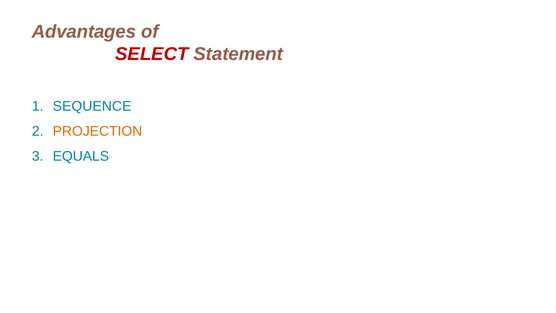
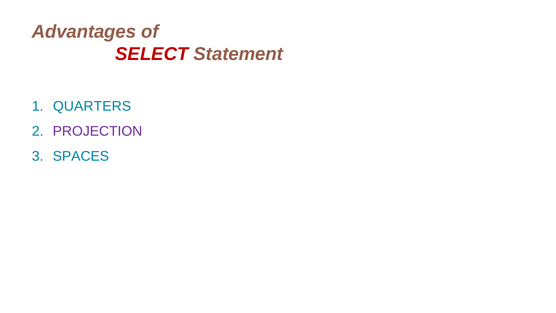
SEQUENCE: SEQUENCE -> QUARTERS (92, 106)
PROJECTION colour: orange -> purple (97, 131)
EQUALS: EQUALS -> SPACES (81, 156)
